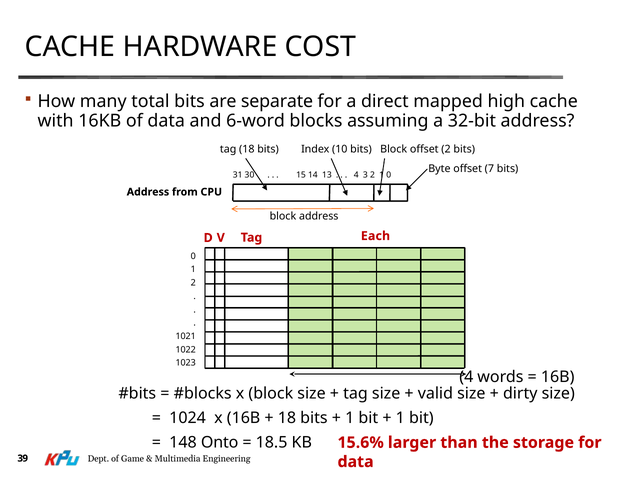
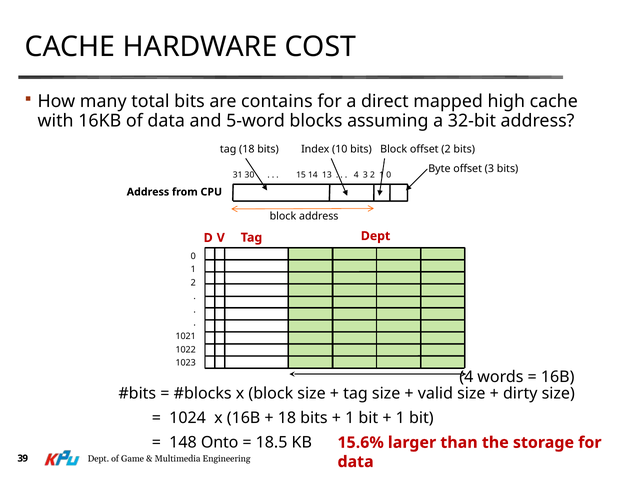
separate: separate -> contains (277, 101)
6-word: 6-word -> 5-word (256, 121)
offset 7: 7 -> 3 (489, 169)
Each: Each -> Dept (376, 236)
